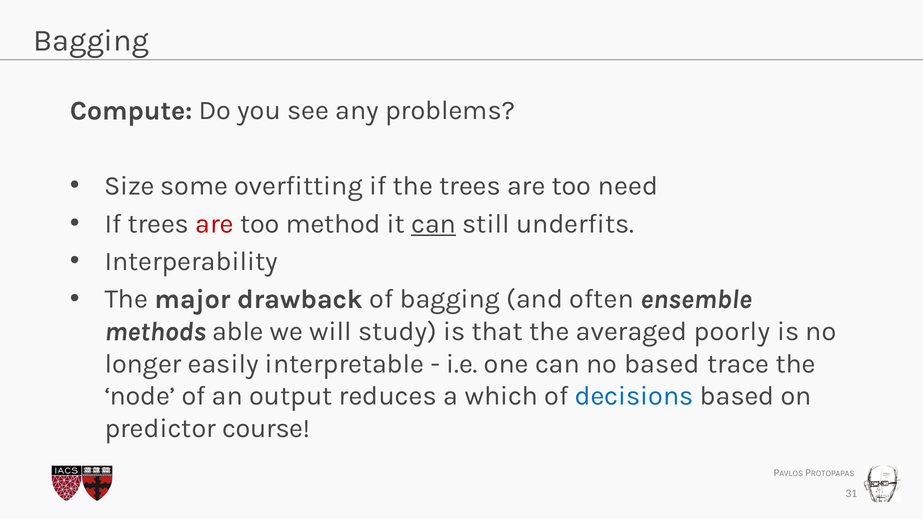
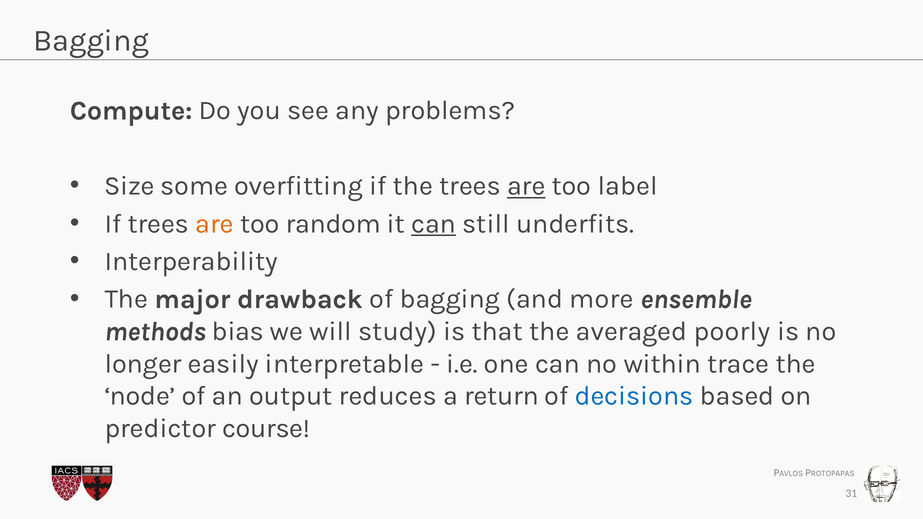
are underline: none -> present (526, 186)
need: need -> label (628, 186)
are colour: red -> orange (215, 224)
method: method -> random (333, 224)
often: often -> more (601, 299)
able: able -> bias (238, 332)
no based: based -> within (662, 364)
which: which -> return (502, 396)
